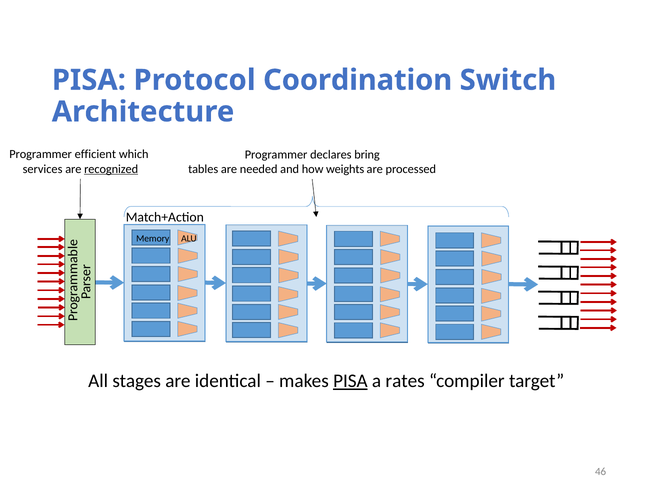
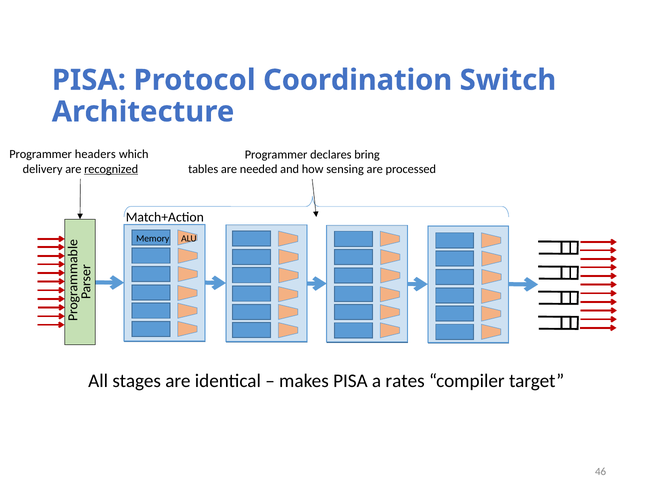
efficient: efficient -> headers (95, 154)
services: services -> delivery (43, 169)
weights: weights -> sensing (345, 169)
PISA underline: present -> none (350, 381)
